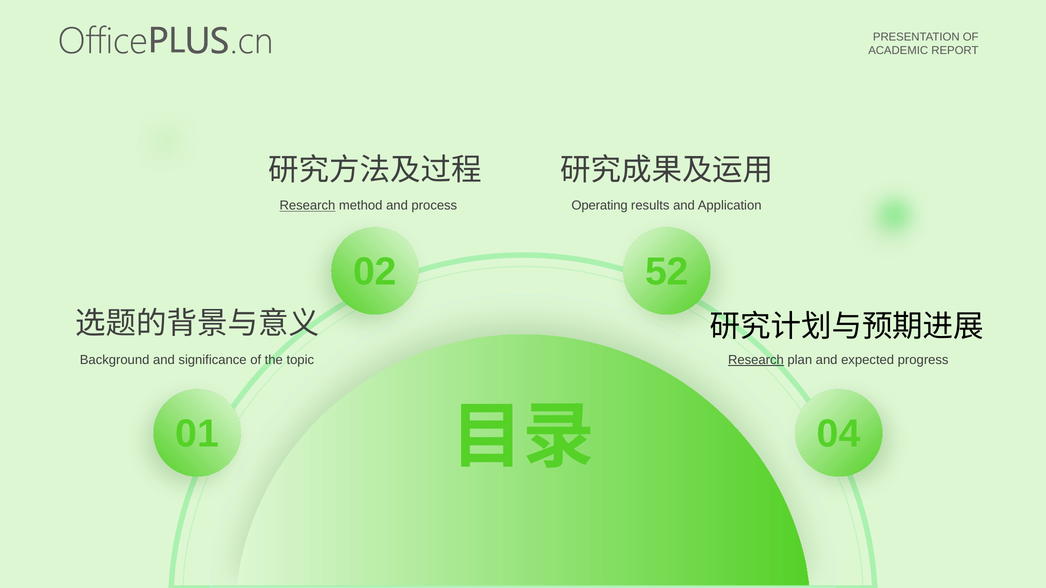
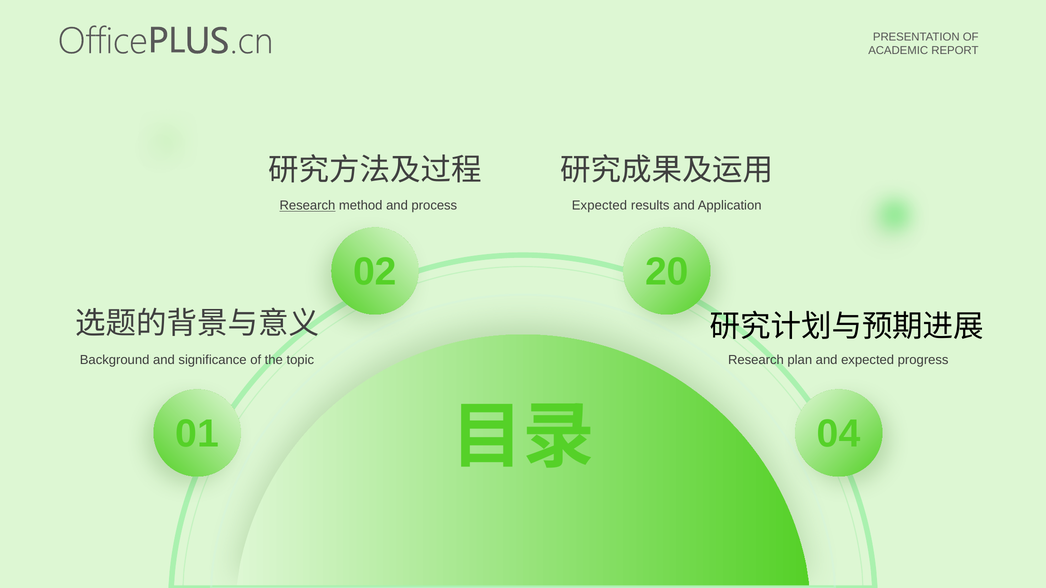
process Operating: Operating -> Expected (599, 206)
52: 52 -> 20 (667, 272)
Research underline: present -> none (756, 360)
